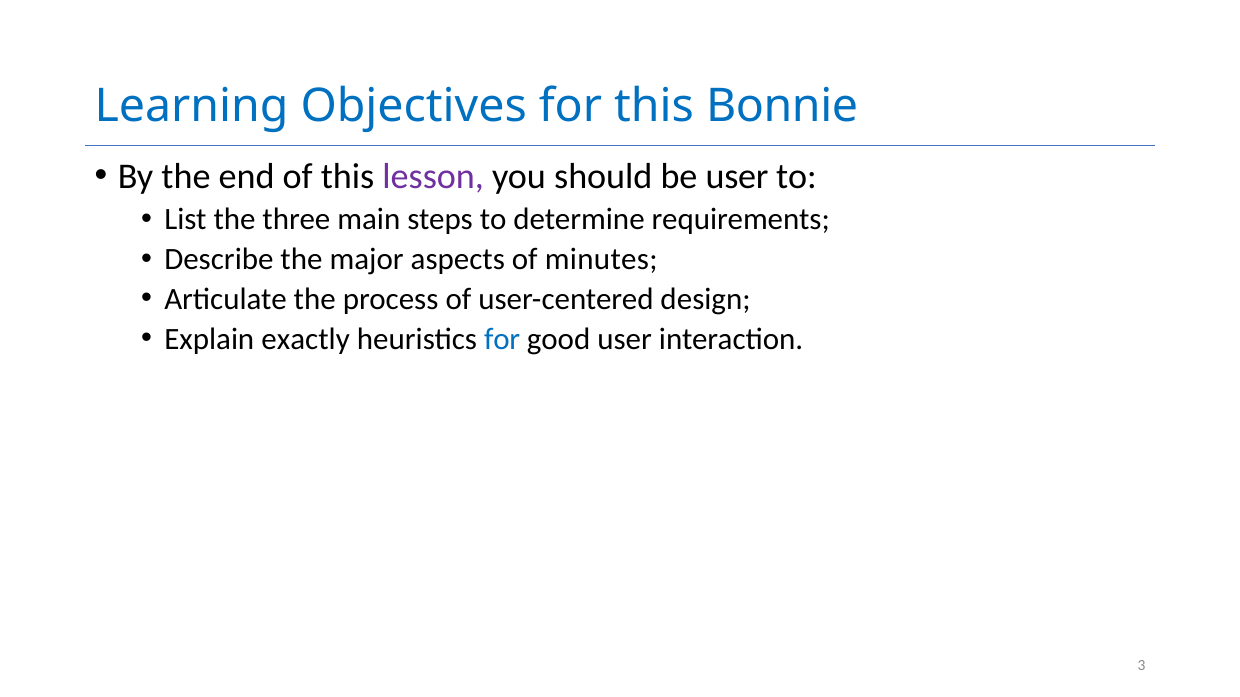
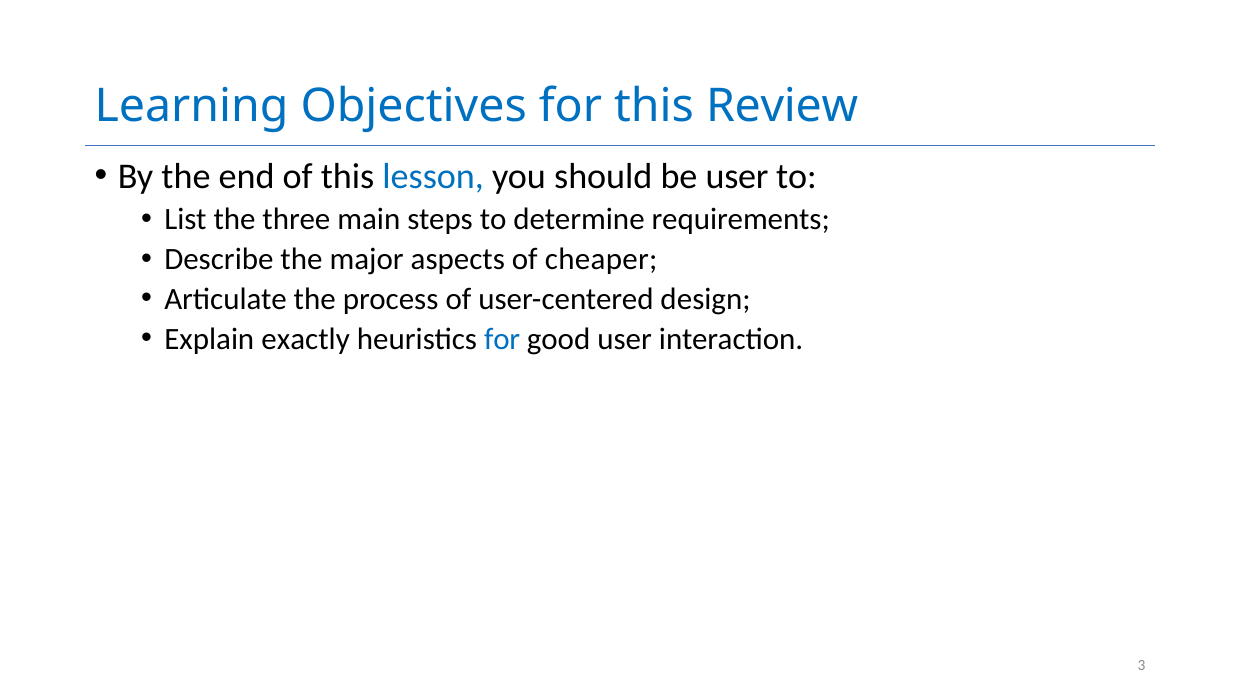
Bonnie: Bonnie -> Review (782, 107)
lesson colour: purple -> blue (433, 177)
minutes: minutes -> cheaper (601, 259)
